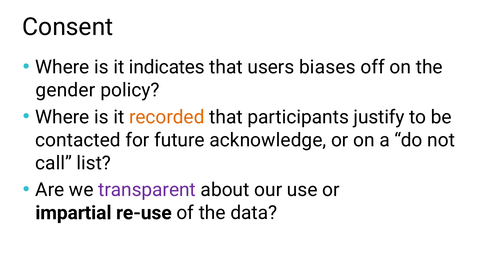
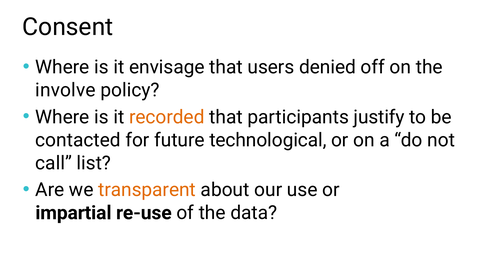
indicates: indicates -> envisage (167, 67)
biases: biases -> denied (327, 67)
gender: gender -> involve (65, 90)
acknowledge: acknowledge -> technological (268, 140)
transparent colour: purple -> orange (147, 190)
